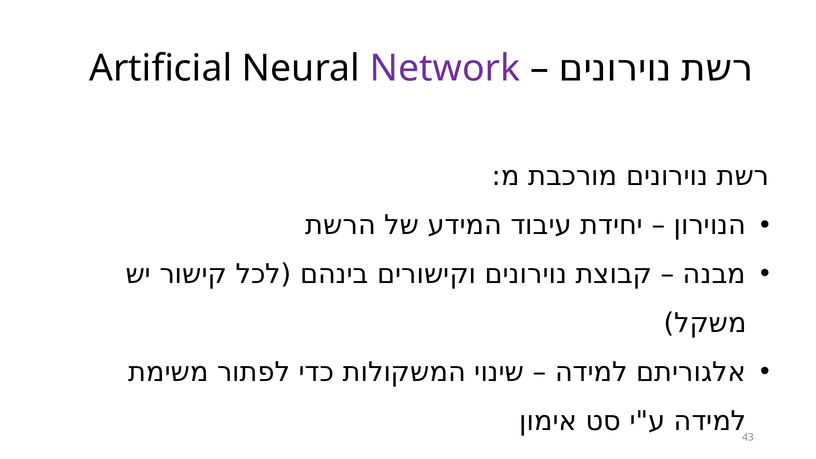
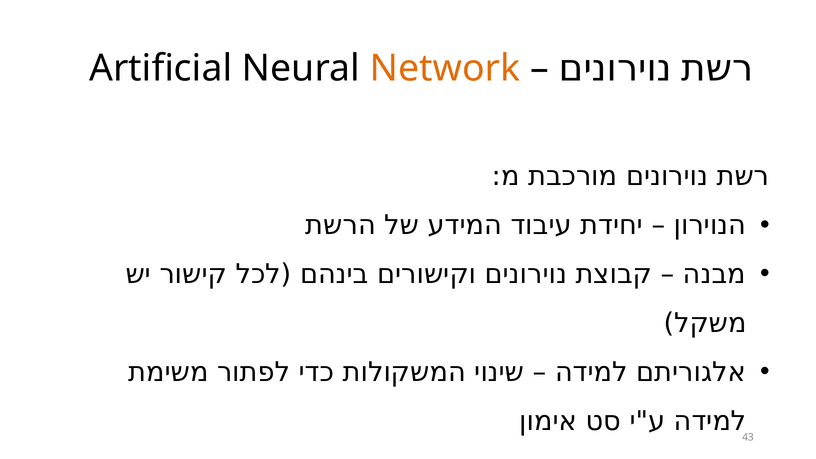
Network colour: purple -> orange (445, 69)
